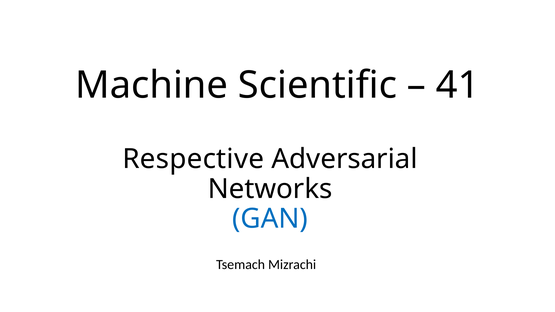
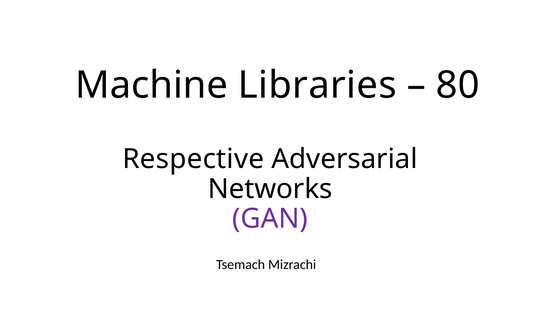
Scientific: Scientific -> Libraries (317, 85)
41: 41 -> 80 (458, 85)
GAN colour: blue -> purple (270, 219)
